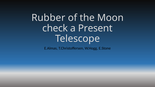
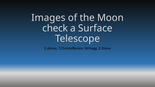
Rubber: Rubber -> Images (48, 18)
Present: Present -> Surface (95, 28)
